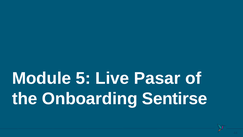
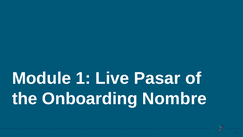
5: 5 -> 1 (83, 78)
Sentirse: Sentirse -> Nombre (174, 98)
